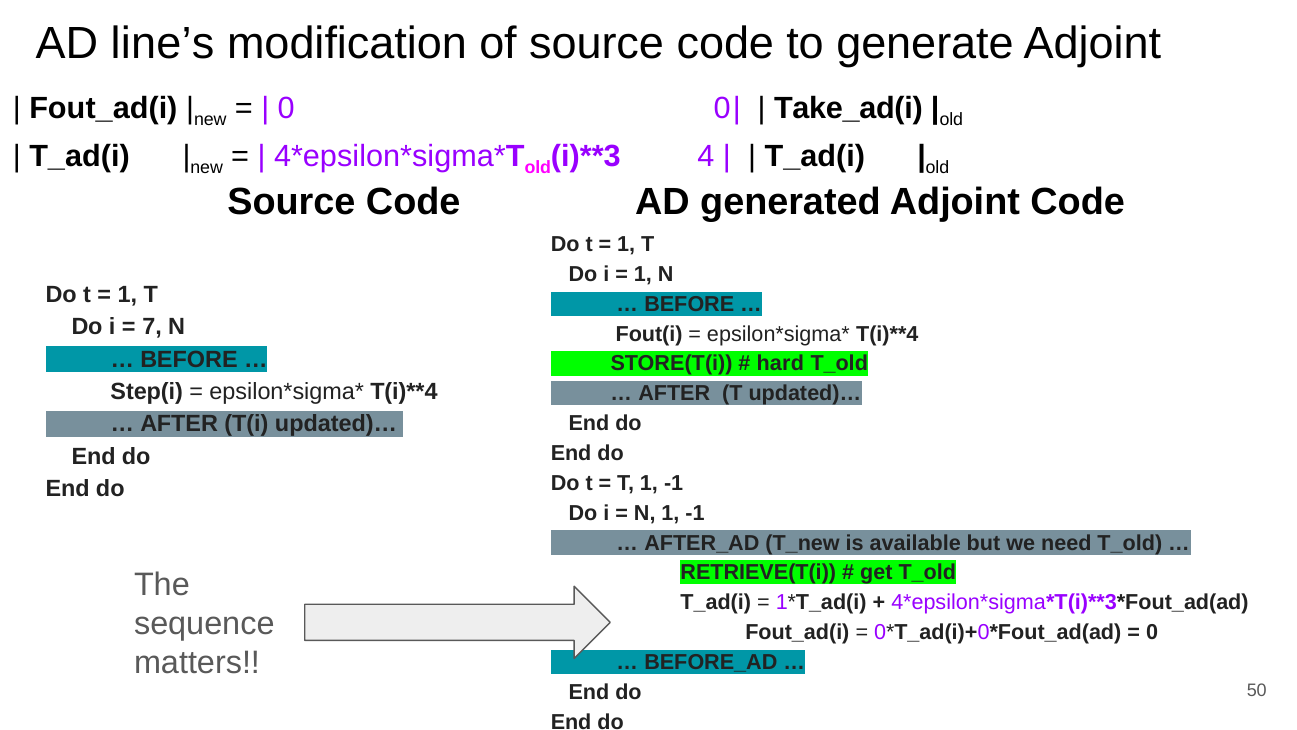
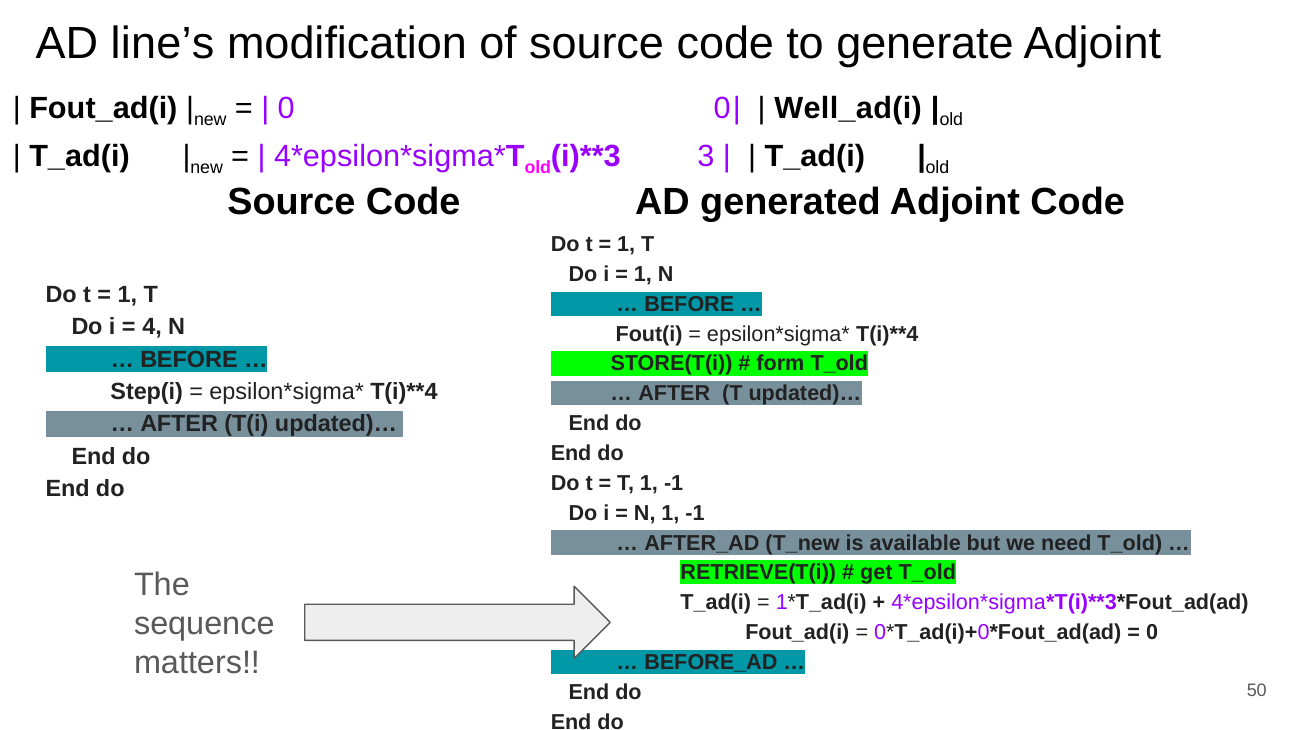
Take_ad(i: Take_ad(i -> Well_ad(i (848, 108)
4: 4 -> 3 (706, 156)
7: 7 -> 4 (152, 327)
hard: hard -> form (780, 364)
